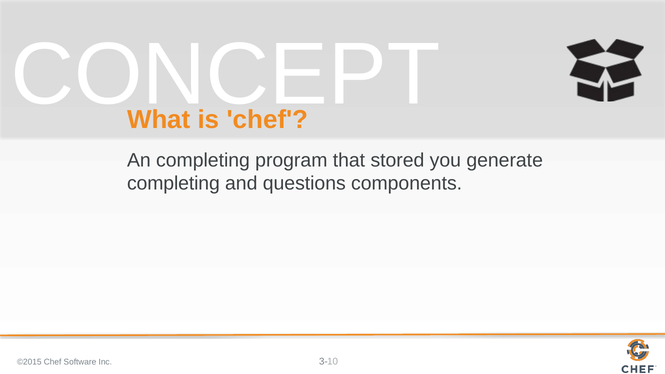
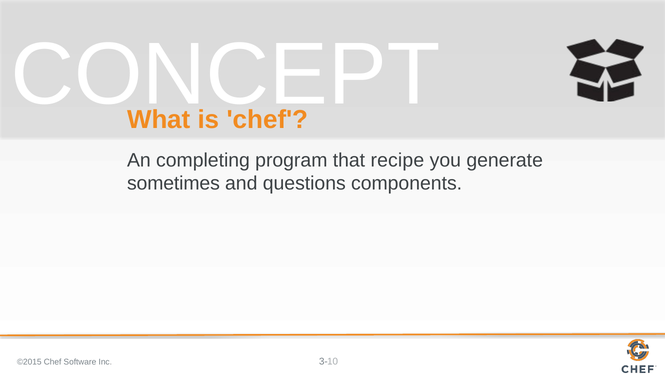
stored: stored -> recipe (397, 160)
completing: completing -> sometimes (173, 183)
